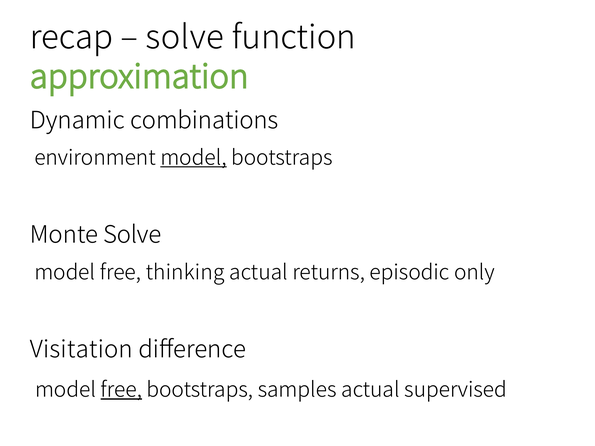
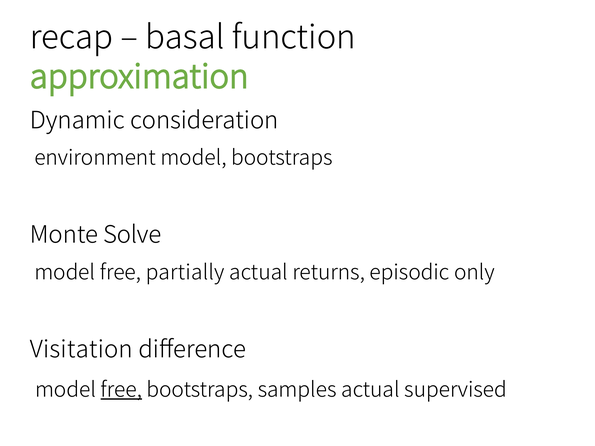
solve: solve -> basal (185, 38)
combinations: combinations -> consideration (204, 120)
model underline: present -> none (193, 158)
thinking: thinking -> partially (185, 273)
